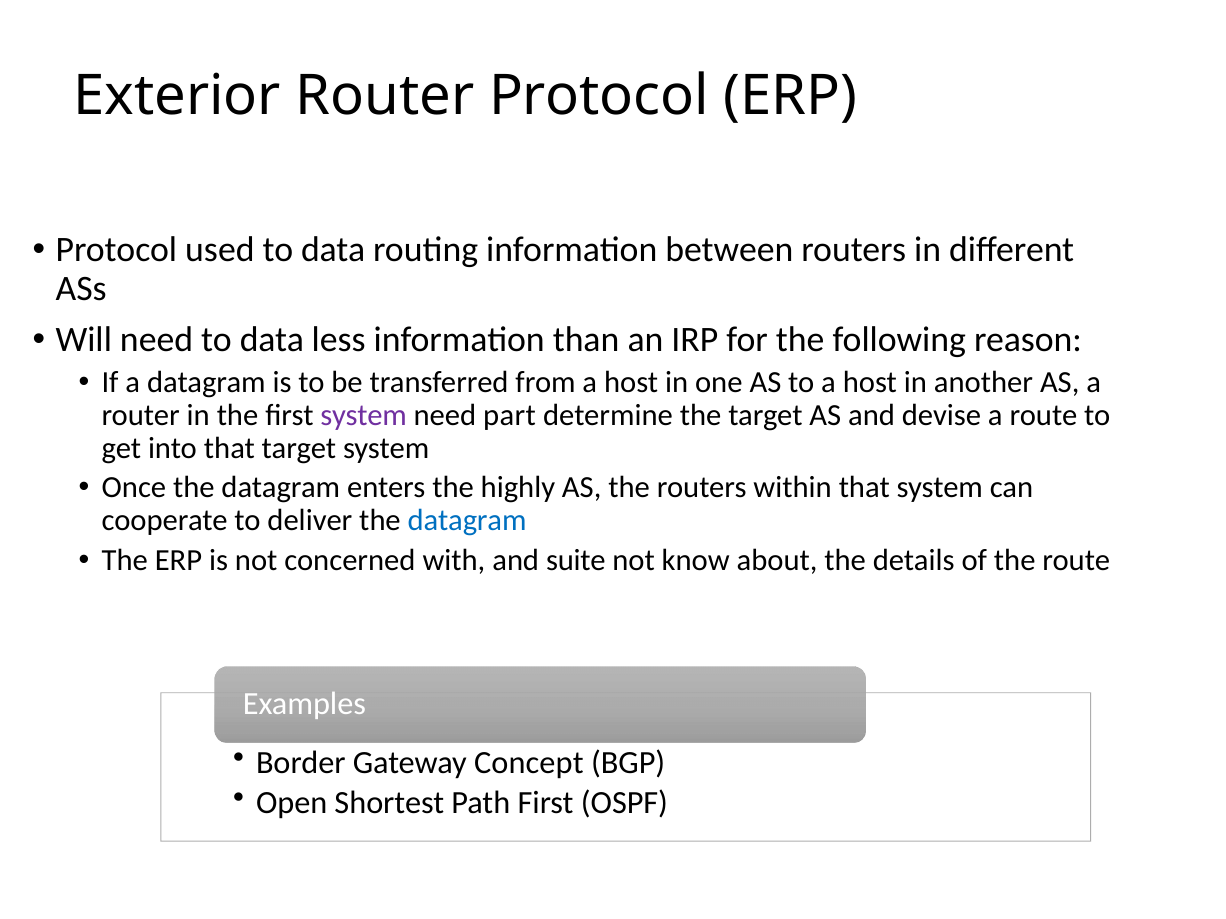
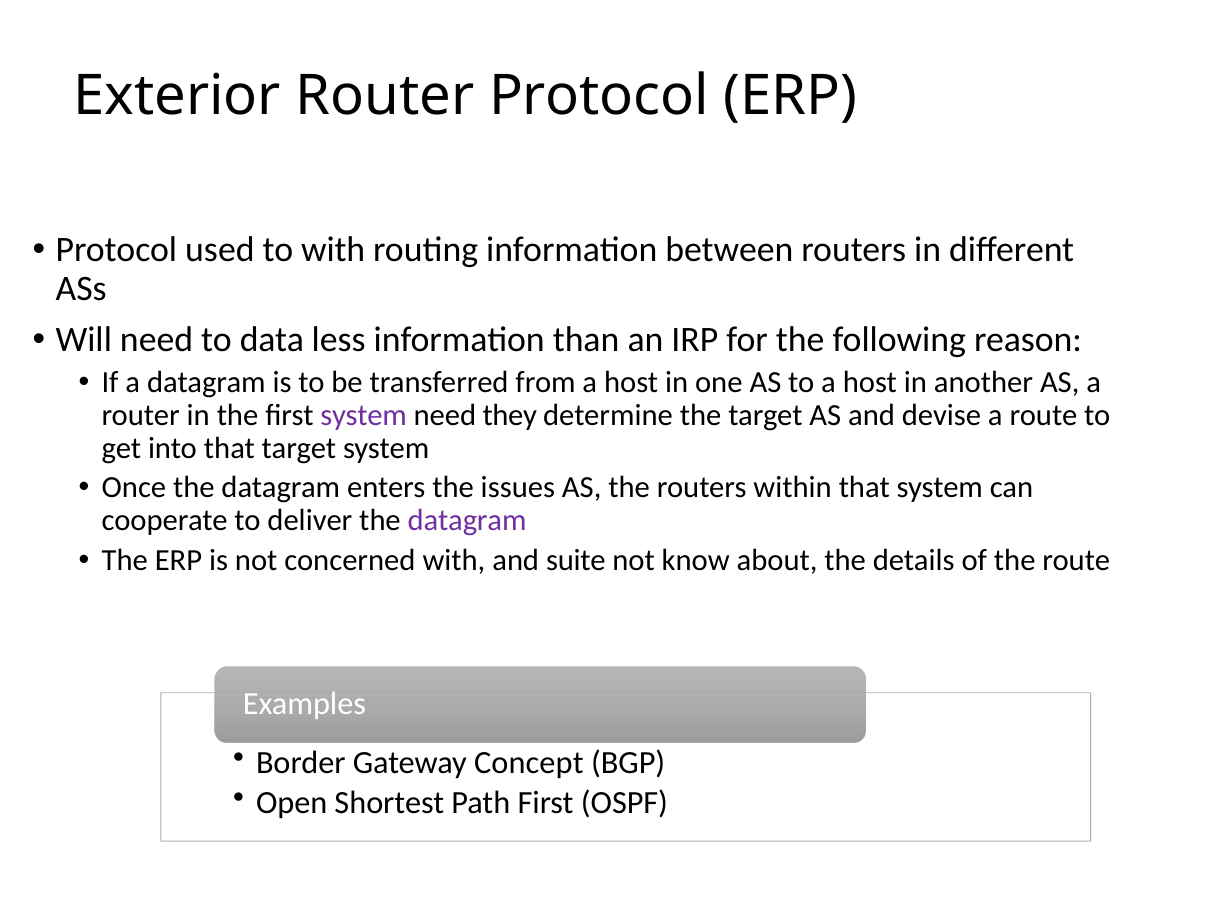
used to data: data -> with (333, 250)
part: part -> they (510, 415)
highly: highly -> issues (518, 488)
datagram colour: blue -> purple (467, 521)
